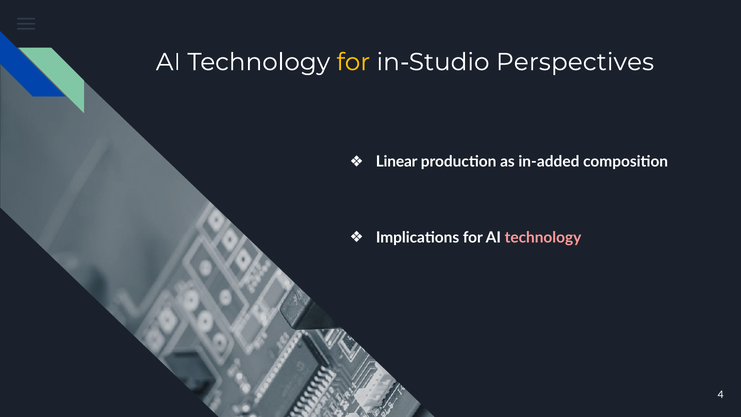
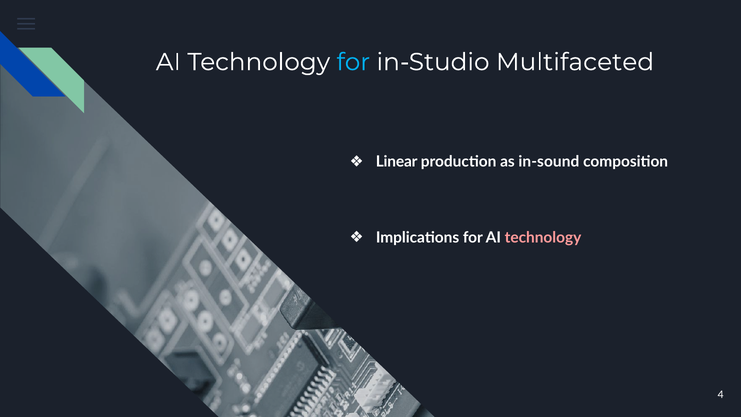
for colour: yellow -> light blue (353, 62)
Perspectives: Perspectives -> Multifaceted (575, 62)
in-added: in-added -> in-sound (549, 162)
